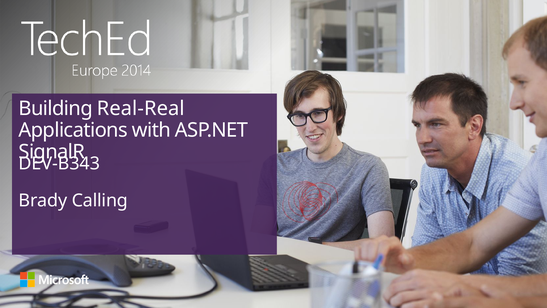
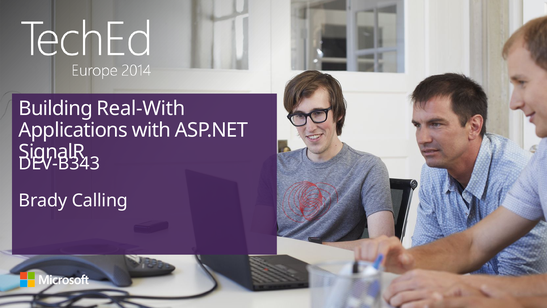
Real-Real: Real-Real -> Real-With (141, 108)
